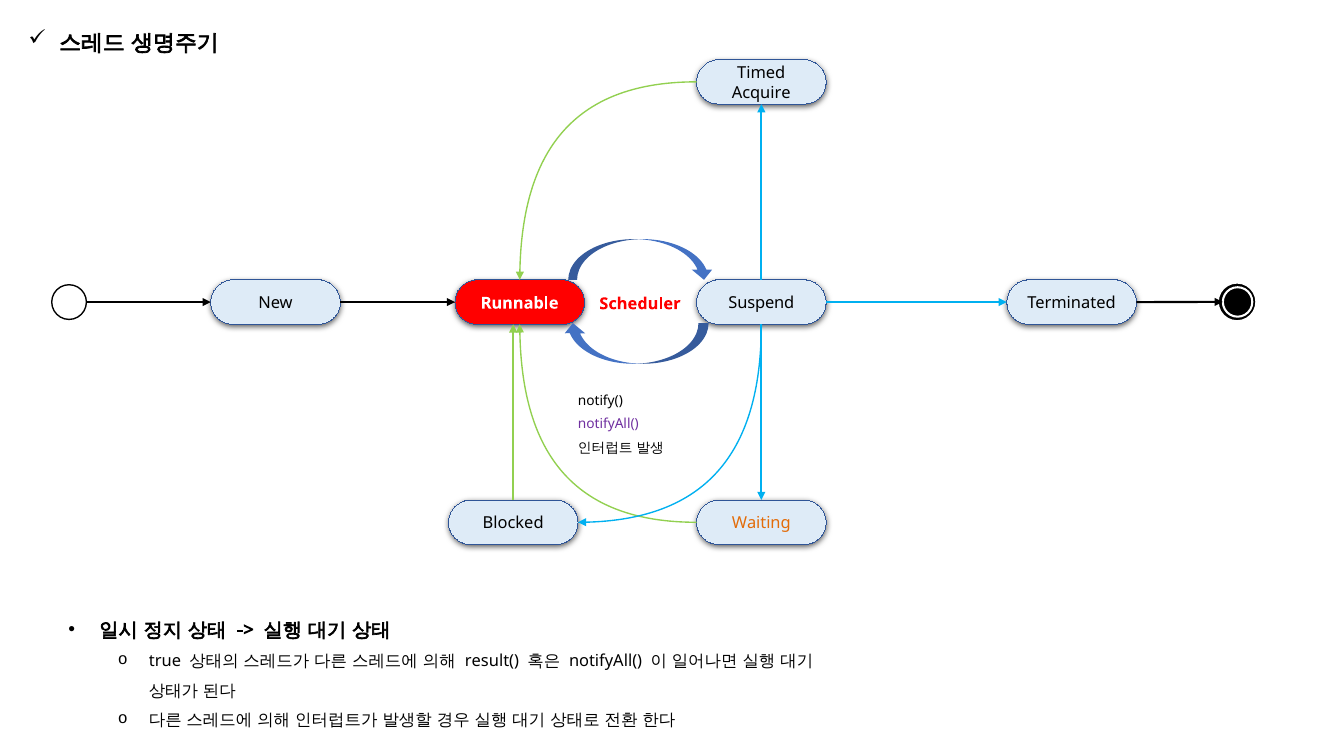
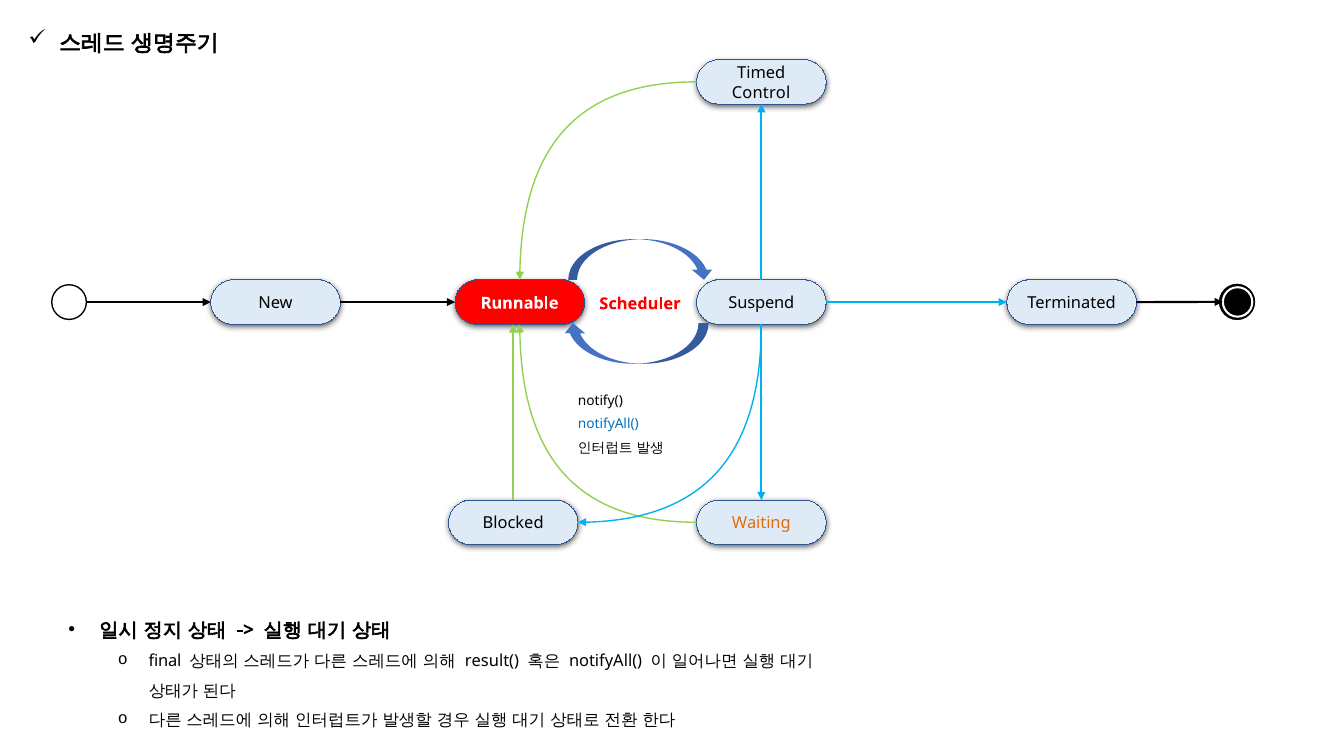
Acquire: Acquire -> Control (761, 93)
notifyAll( colour: purple -> blue (608, 424)
true: true -> final (165, 660)
